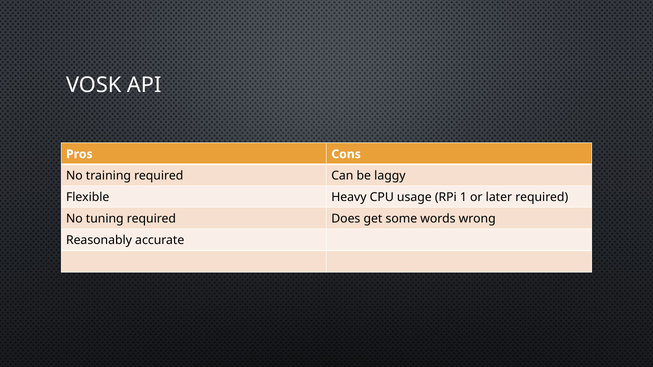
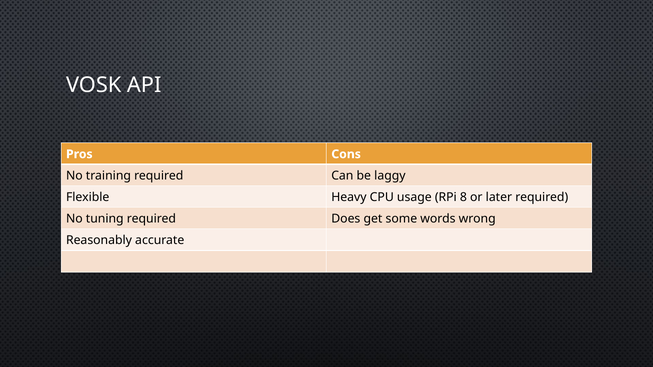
1: 1 -> 8 (463, 197)
